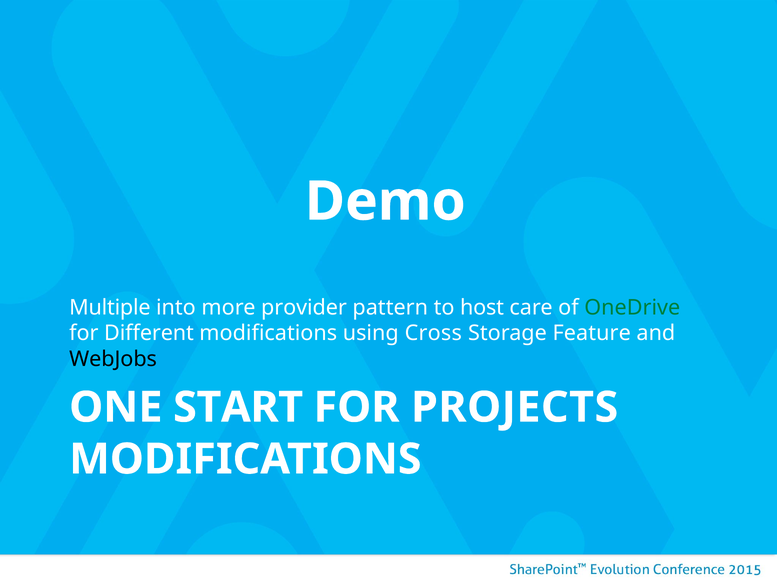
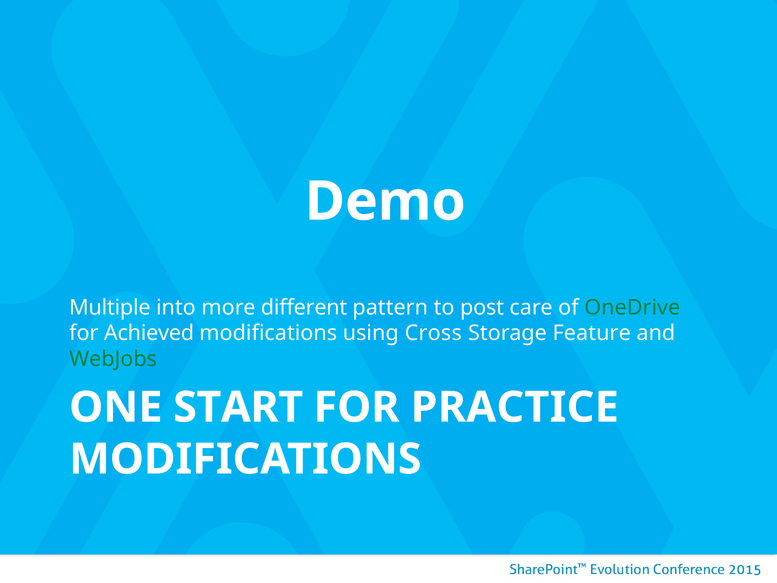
provider: provider -> different (304, 307)
host: host -> post (482, 307)
Different: Different -> Achieved (149, 333)
WebJobs colour: black -> green (113, 359)
PROJECTS: PROJECTS -> PRACTICE (515, 407)
